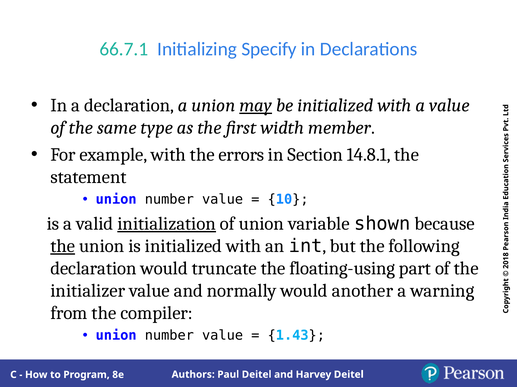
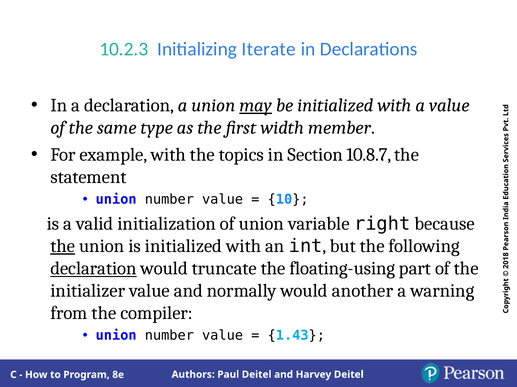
66.7.1: 66.7.1 -> 10.2.3 (124, 49)
Specify: Specify -> Iterate (269, 49)
errors: errors -> topics (241, 155)
14.8.1: 14.8.1 -> 10.8.7 (369, 155)
initialization underline: present -> none (167, 224)
shown: shown -> right (382, 224)
declaration underline: none -> present (93, 269)
